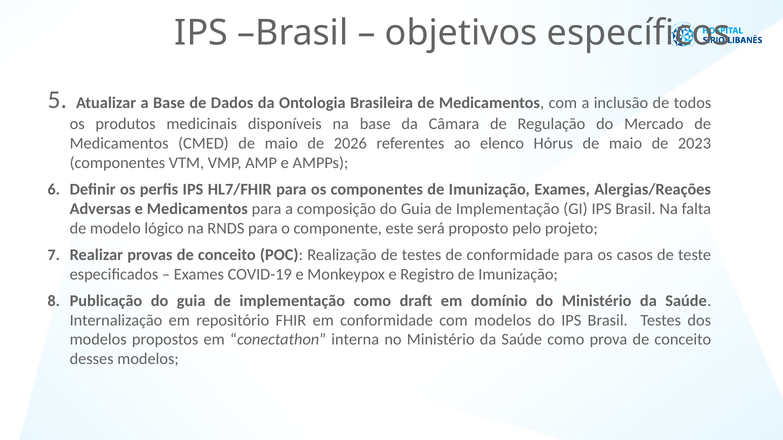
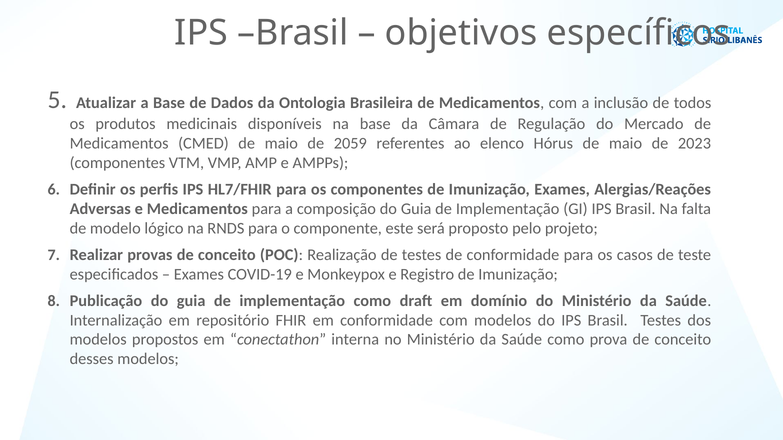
2026: 2026 -> 2059 (350, 144)
